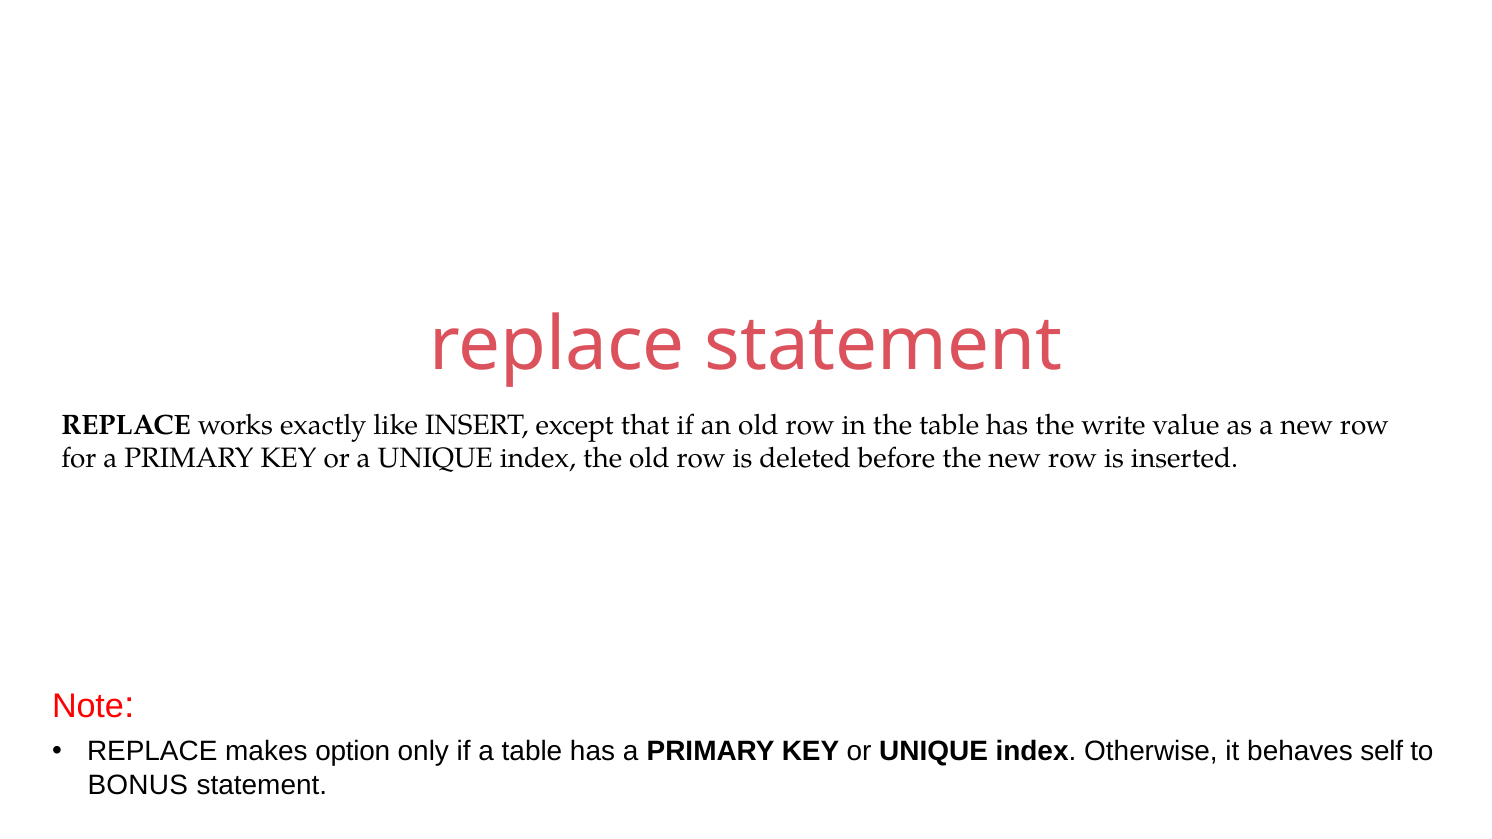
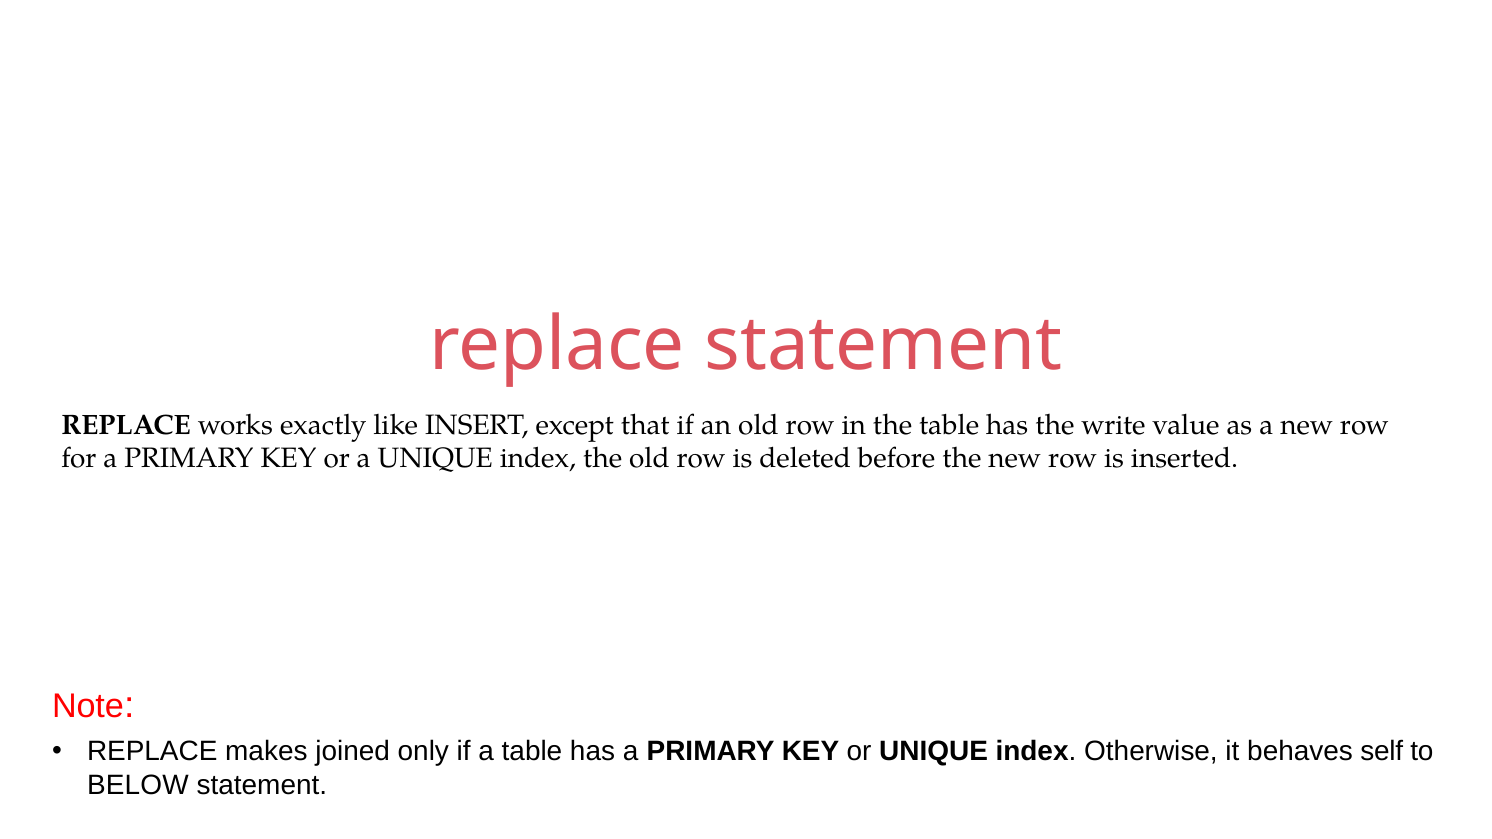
option: option -> joined (353, 752)
BONUS: BONUS -> BELOW (138, 785)
